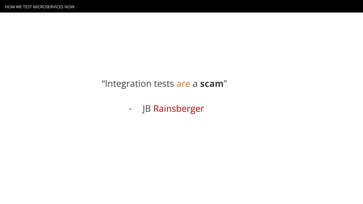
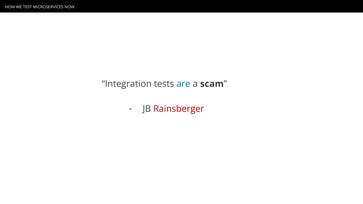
are colour: orange -> blue (183, 84)
